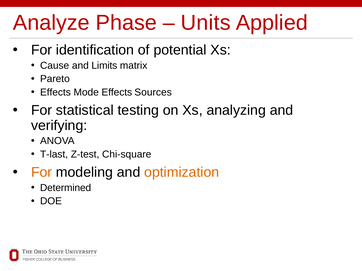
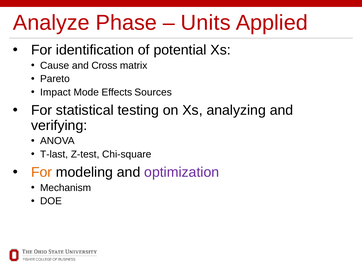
Limits: Limits -> Cross (104, 66)
Effects: Effects -> Impact (55, 92)
optimization colour: orange -> purple (182, 173)
Determined: Determined -> Mechanism (66, 188)
